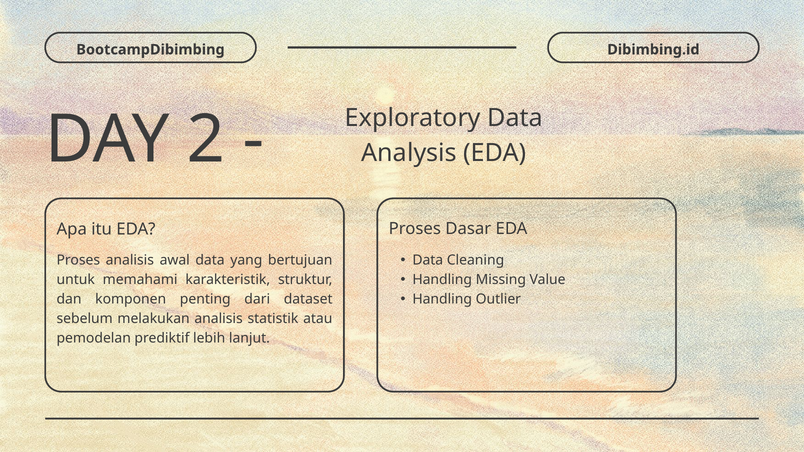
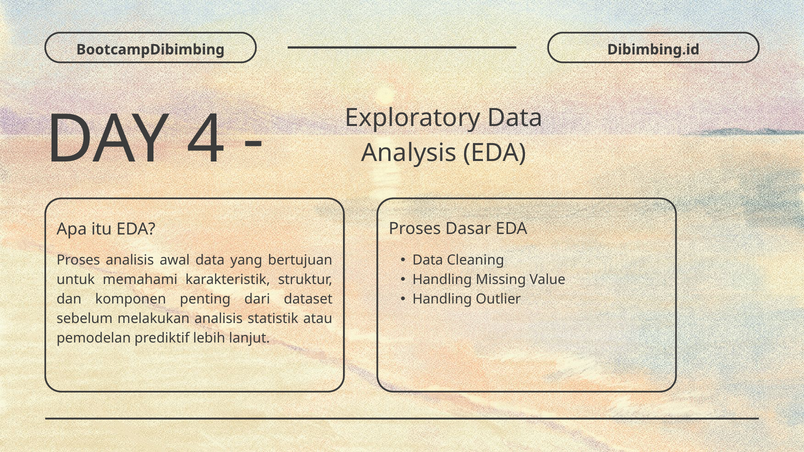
2: 2 -> 4 (206, 140)
